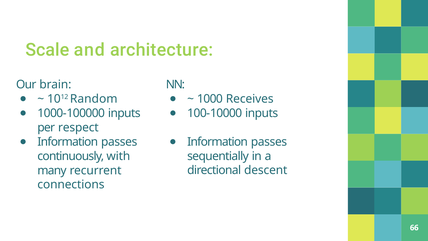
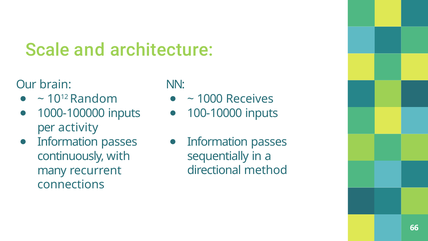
respect: respect -> activity (78, 127)
descent: descent -> method (266, 170)
